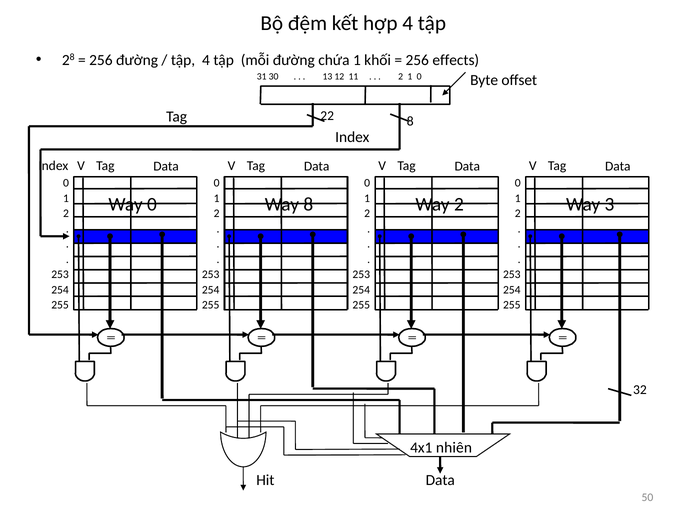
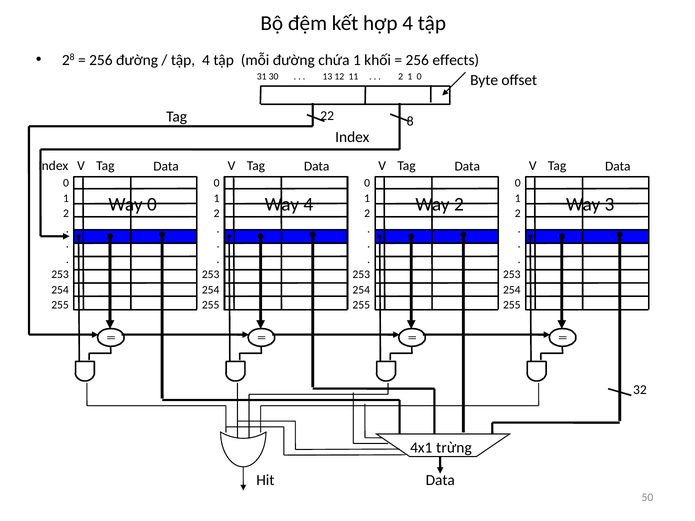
Way 8: 8 -> 4 (308, 204)
nhiên: nhiên -> trừng (454, 448)
